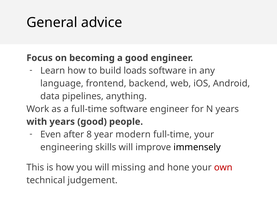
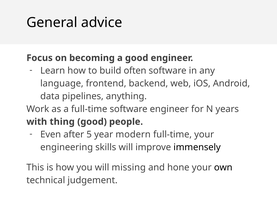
loads: loads -> often (135, 71)
with years: years -> thing (62, 122)
8: 8 -> 5 (89, 134)
own colour: red -> black (223, 167)
